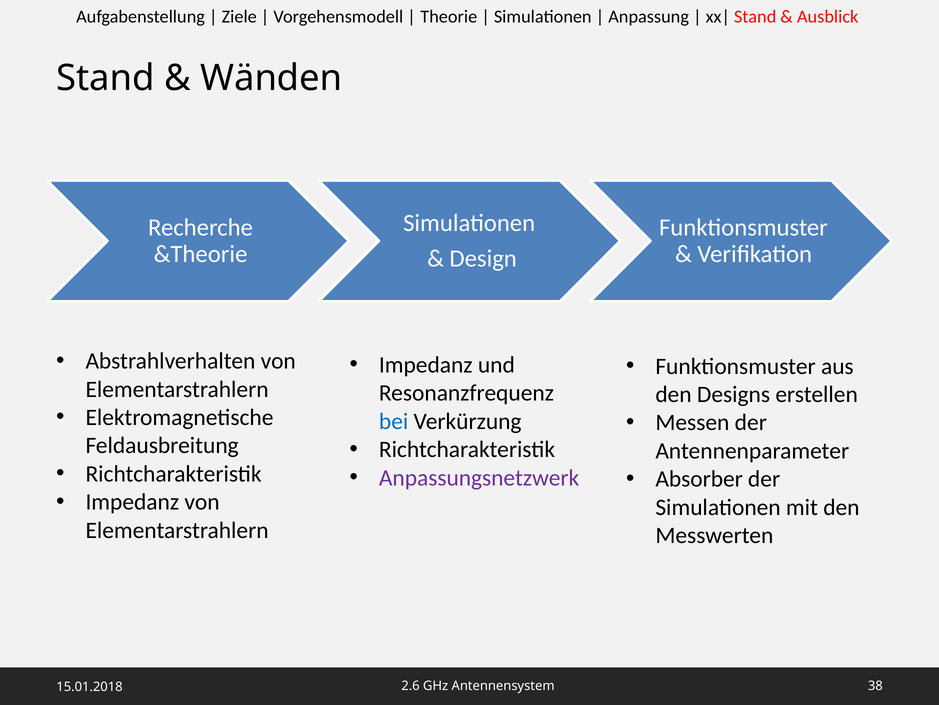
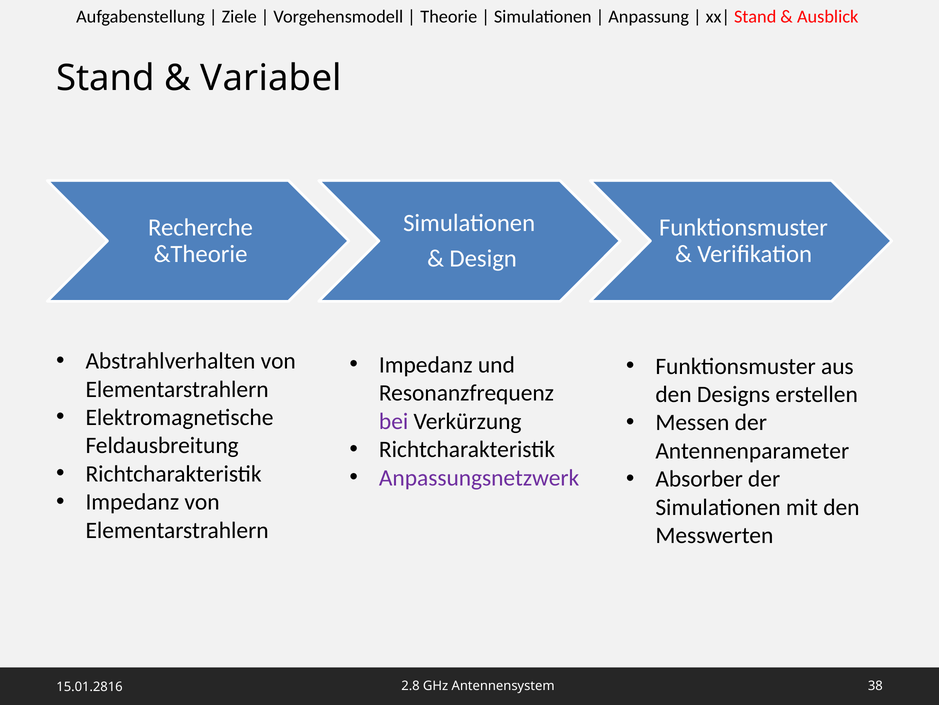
Wänden: Wänden -> Variabel (271, 78)
bei colour: blue -> purple (394, 421)
2.6: 2.6 -> 2.8 (411, 685)
15.01.2018: 15.01.2018 -> 15.01.2816 (90, 686)
